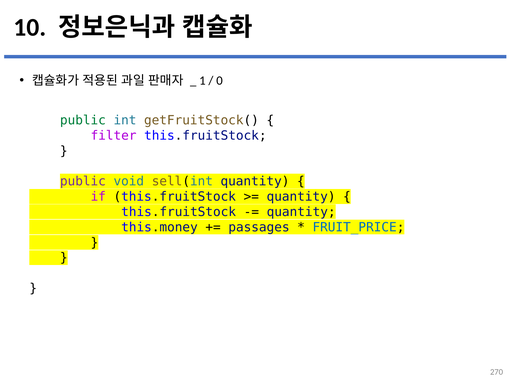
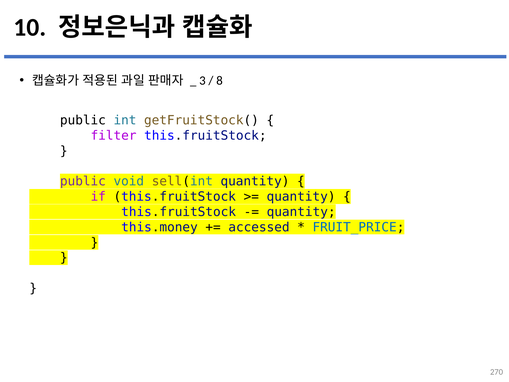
1: 1 -> 3 (202, 80)
0: 0 -> 8 (220, 80)
public colour: green -> black (83, 120)
passages: passages -> accessed (259, 227)
